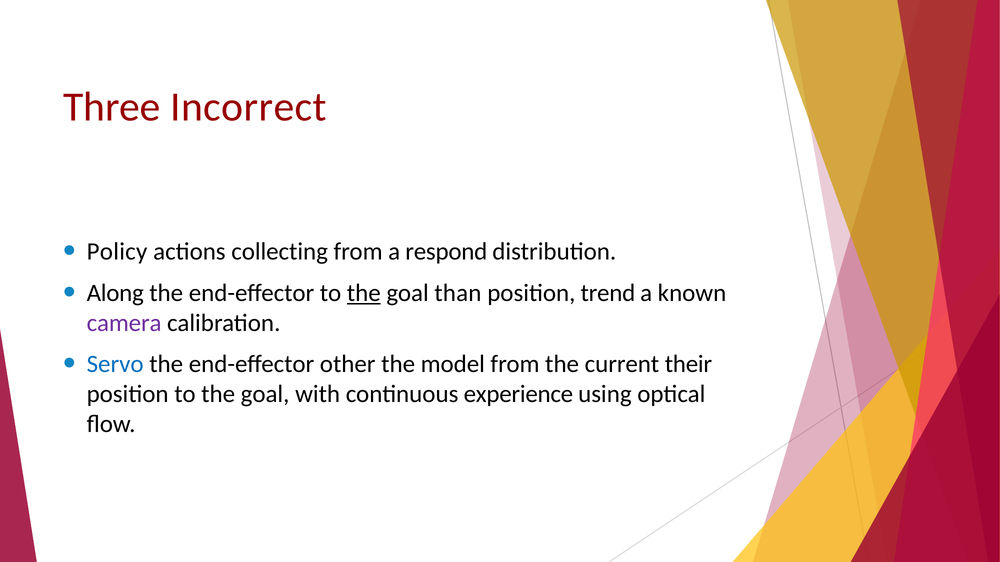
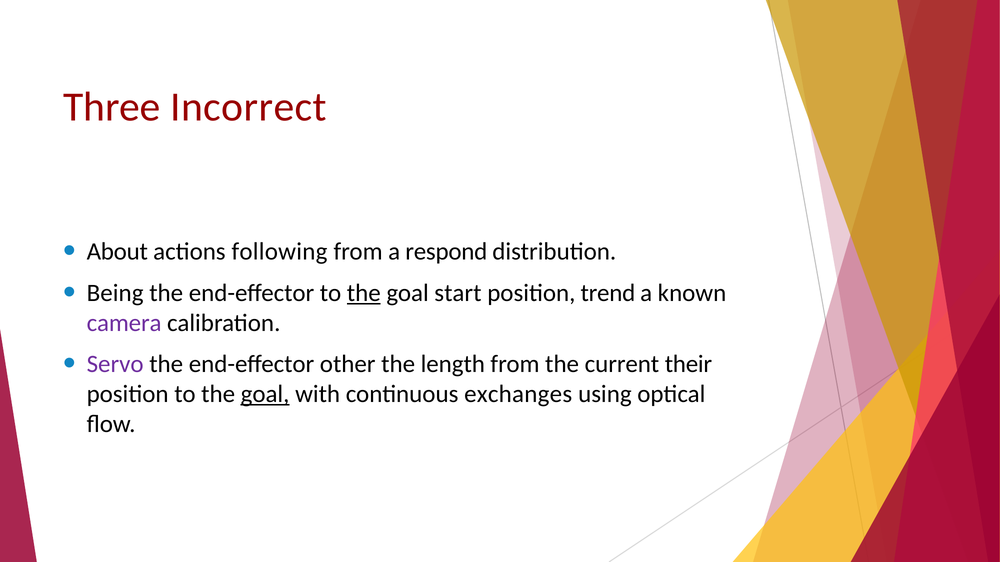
Policy: Policy -> About (117, 252)
collecting: collecting -> following (279, 252)
Along: Along -> Being (115, 293)
than: than -> start (458, 293)
Servo colour: blue -> purple (115, 364)
model: model -> length (453, 364)
goal underline: none -> present (265, 394)
experience: experience -> exchanges (518, 394)
